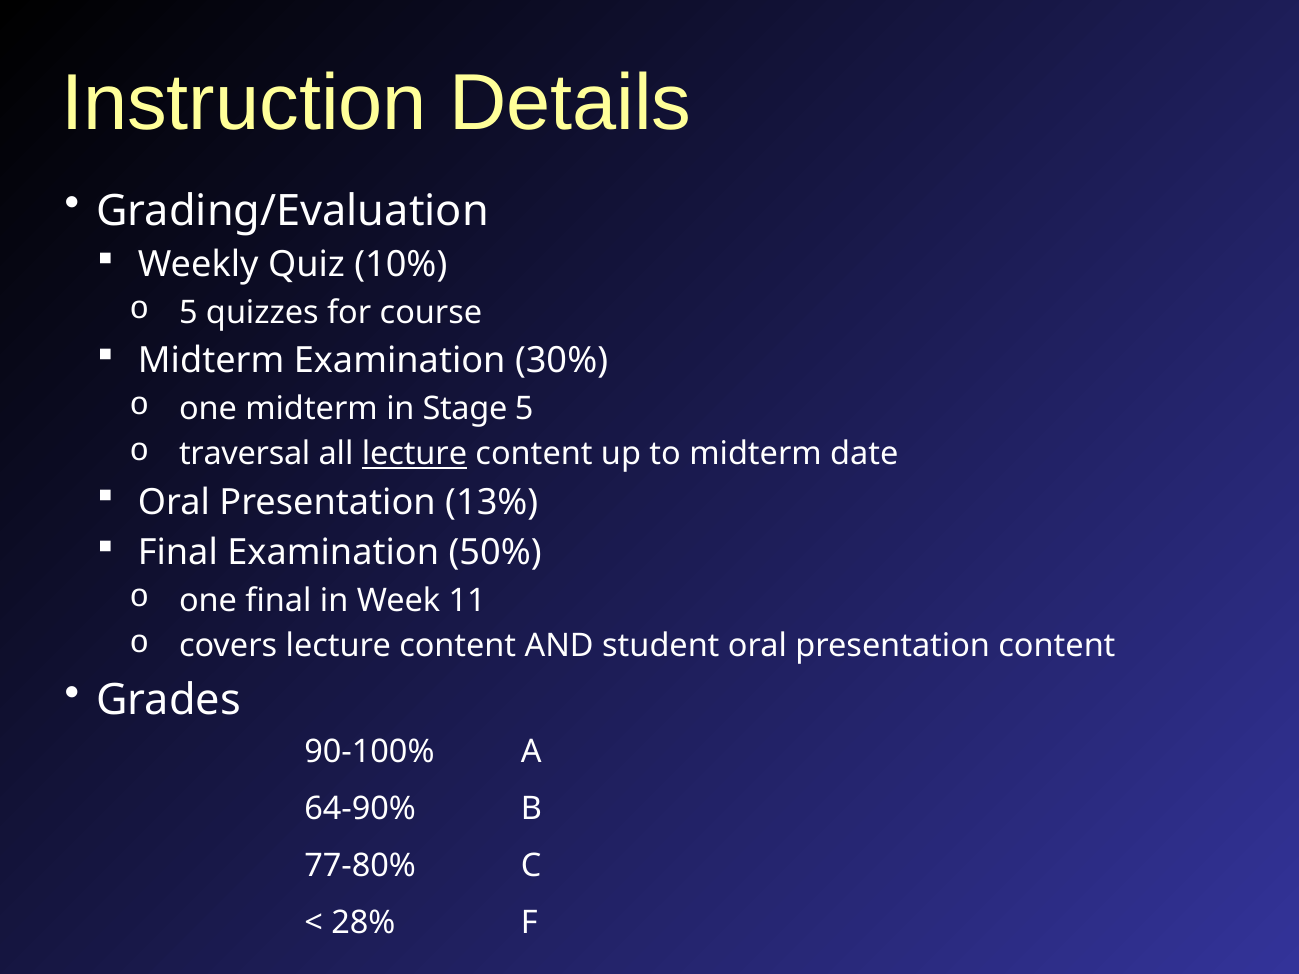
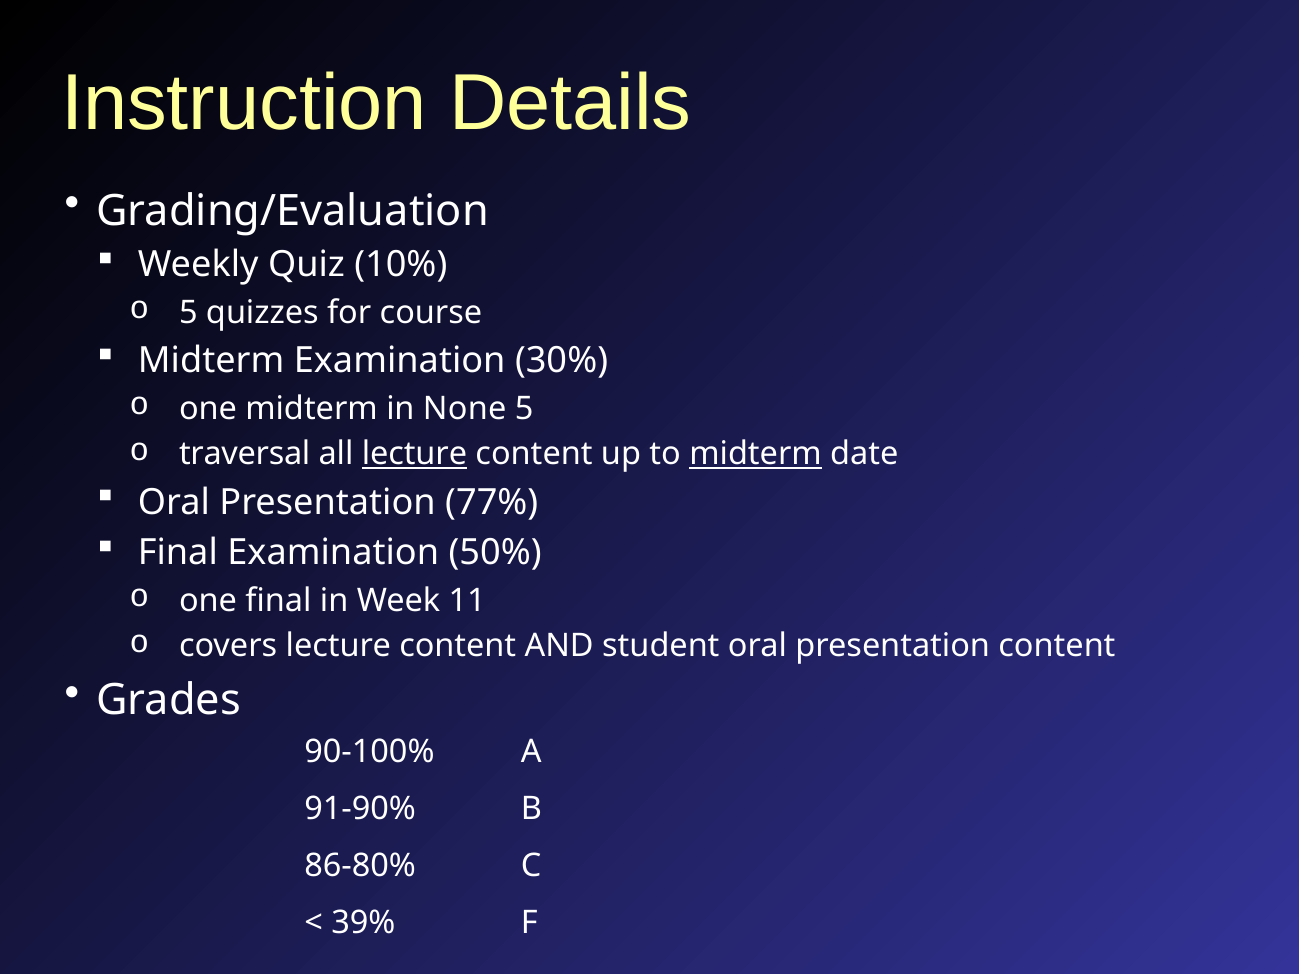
Stage: Stage -> None (465, 408)
midterm underline: none -> present (756, 454)
13%: 13% -> 77% (492, 503)
64-90%: 64-90% -> 91-90% (360, 809)
77-80%: 77-80% -> 86-80% (360, 866)
28%: 28% -> 39% (363, 923)
